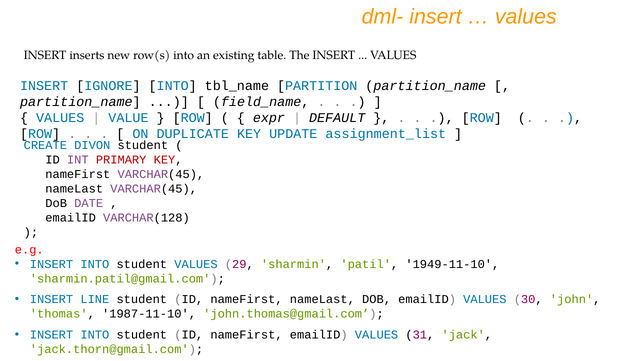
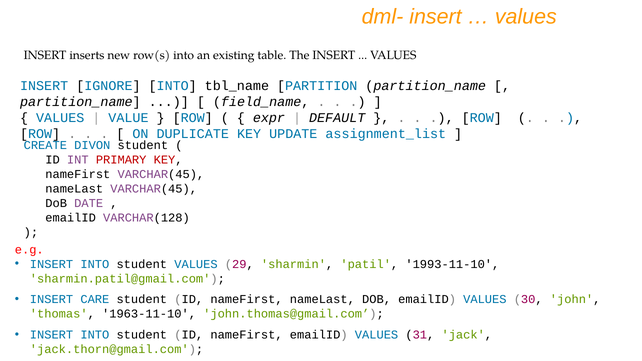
1949-11-10: 1949-11-10 -> 1993-11-10 (452, 264)
LINE: LINE -> CARE (95, 300)
1987-11-10: 1987-11-10 -> 1963-11-10 (149, 314)
